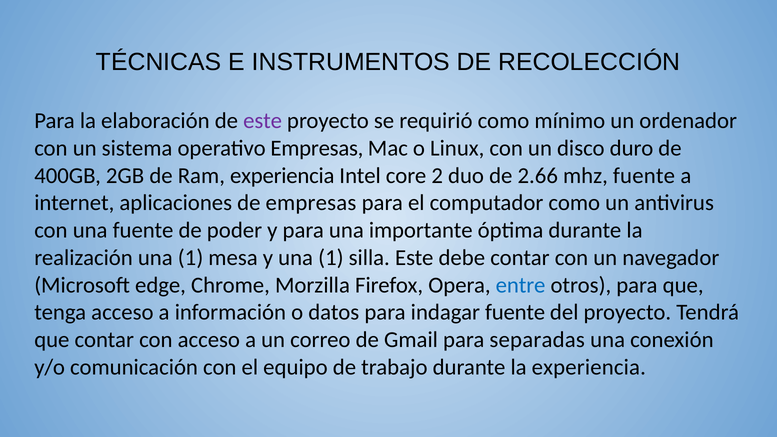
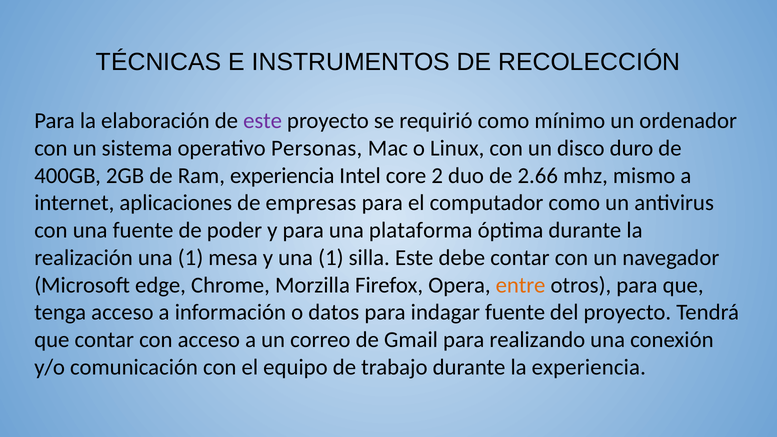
operativo Empresas: Empresas -> Personas (317, 148)
mhz fuente: fuente -> mismo (644, 176)
importante: importante -> plataforma (421, 230)
entre colour: blue -> orange (521, 285)
separadas: separadas -> realizando (537, 340)
